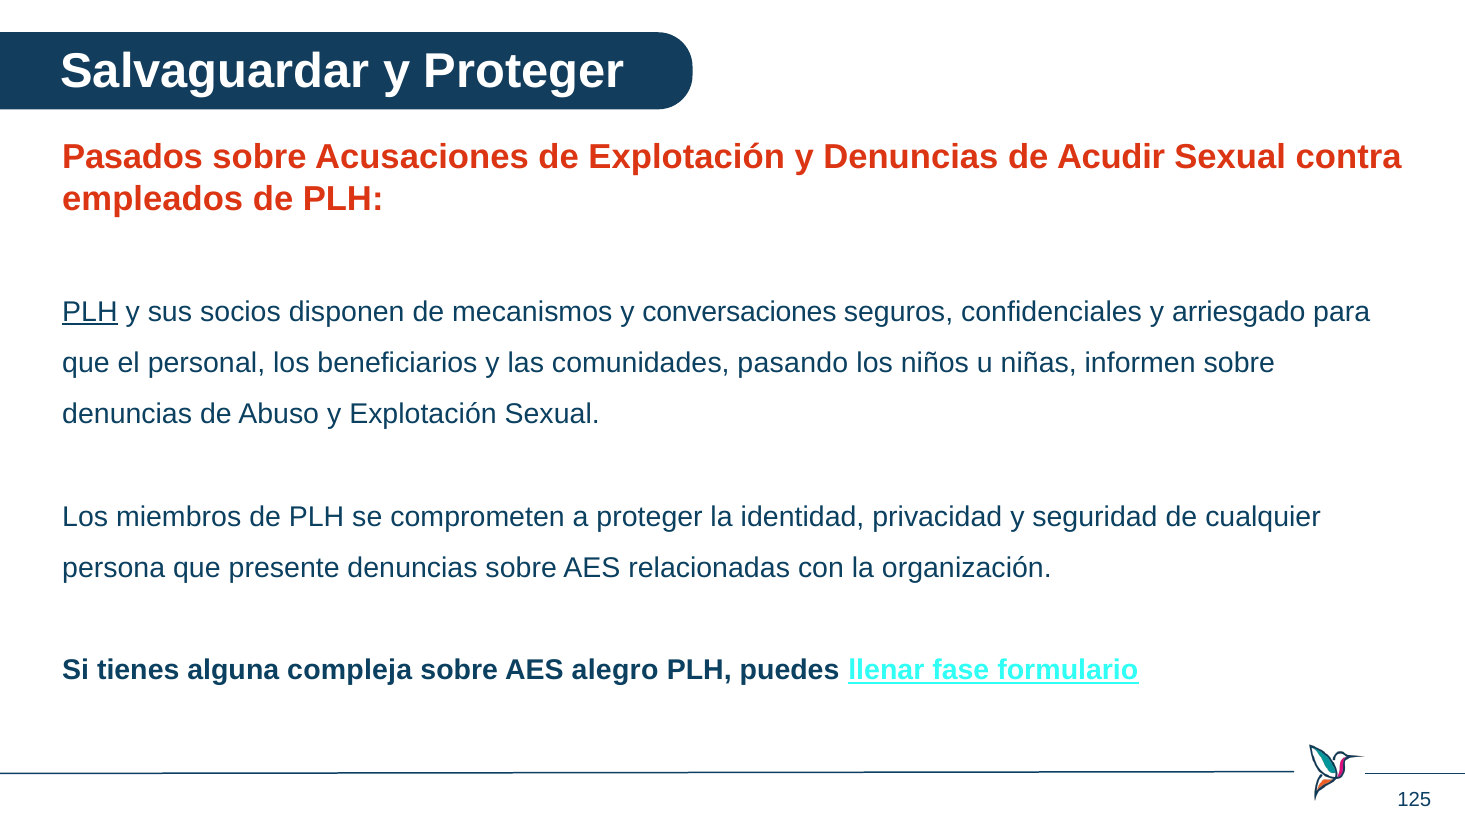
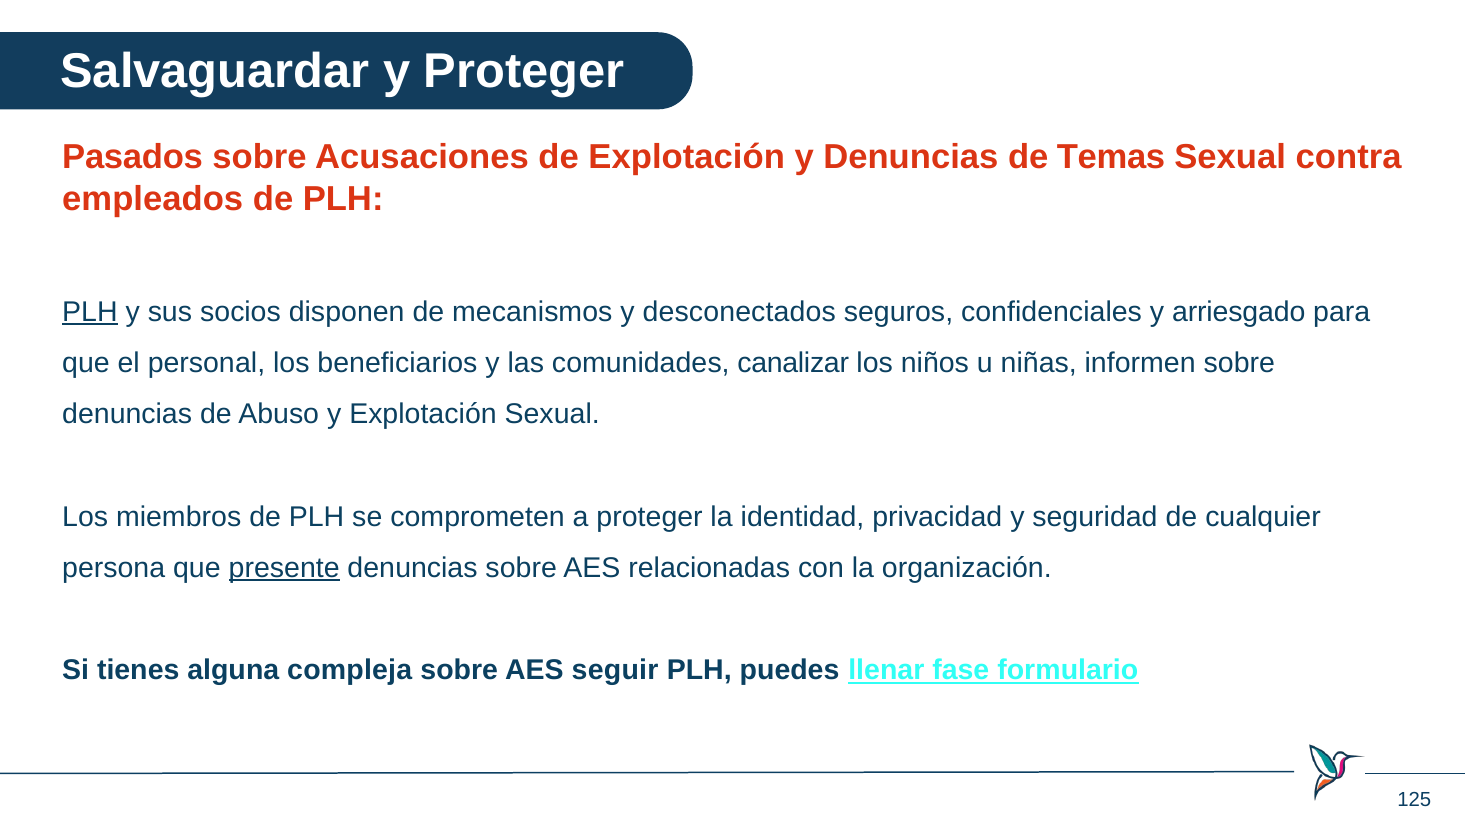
Acudir: Acudir -> Temas (1111, 157)
conversaciones: conversaciones -> desconectados (739, 312)
pasando: pasando -> canalizar (793, 363)
presente underline: none -> present (284, 568)
alegro: alegro -> seguir (615, 671)
